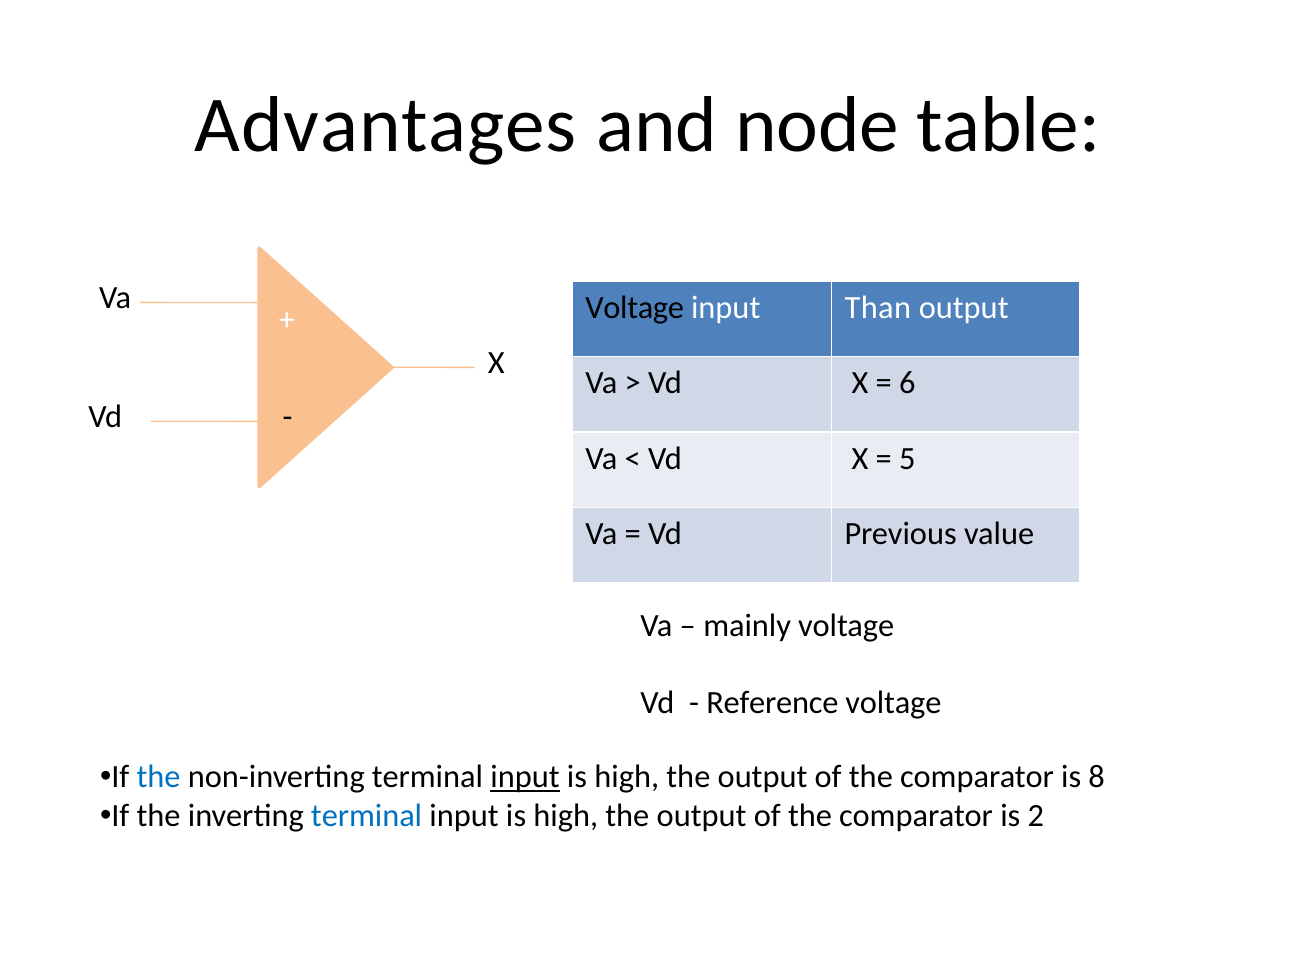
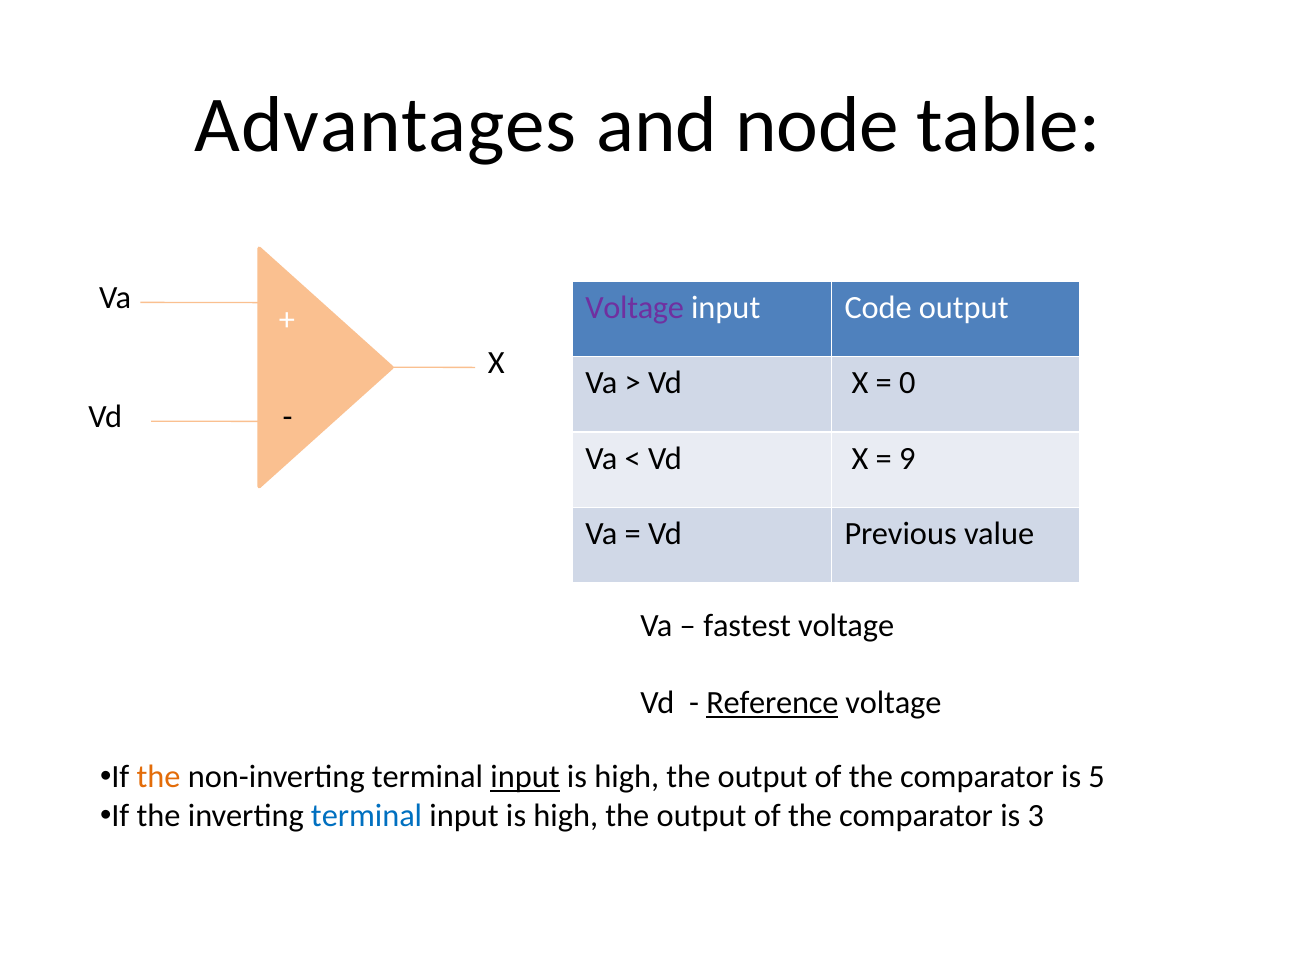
Voltage colour: black -> purple (635, 307)
Than: Than -> Code (878, 307)
6: 6 -> 0 (907, 383)
5: 5 -> 9 (907, 459)
mainly: mainly -> fastest (747, 625)
Reference underline: none -> present (772, 703)
the colour: blue -> orange (159, 777)
8: 8 -> 5 (1097, 777)
2: 2 -> 3 (1036, 816)
